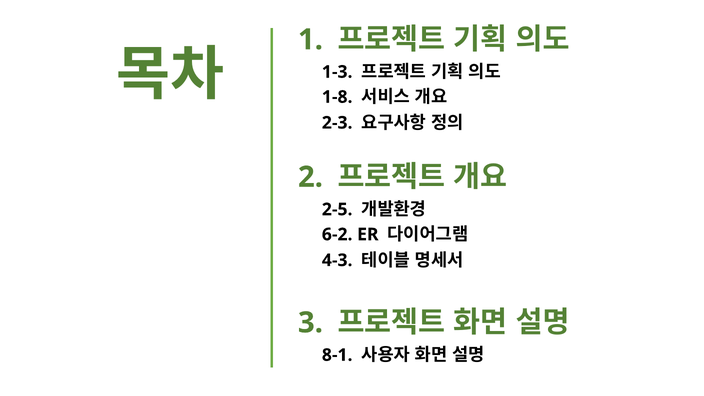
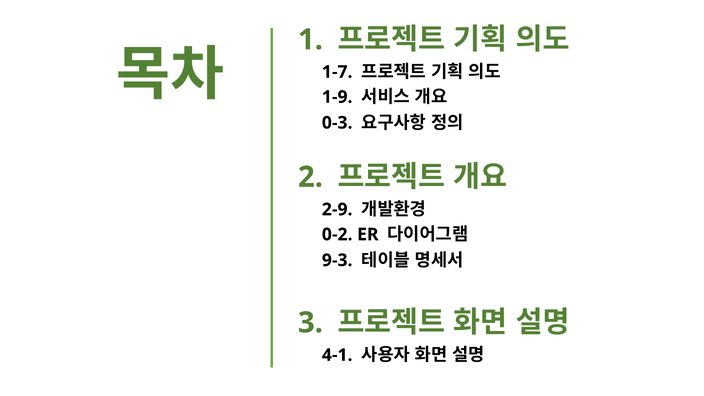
1-3: 1-3 -> 1-7 (337, 72)
1-8: 1-8 -> 1-9 (337, 97)
2-3: 2-3 -> 0-3 (337, 123)
2-5: 2-5 -> 2-9 (337, 209)
6-2: 6-2 -> 0-2 (337, 234)
4-3: 4-3 -> 9-3 (337, 260)
8-1: 8-1 -> 4-1 (337, 355)
